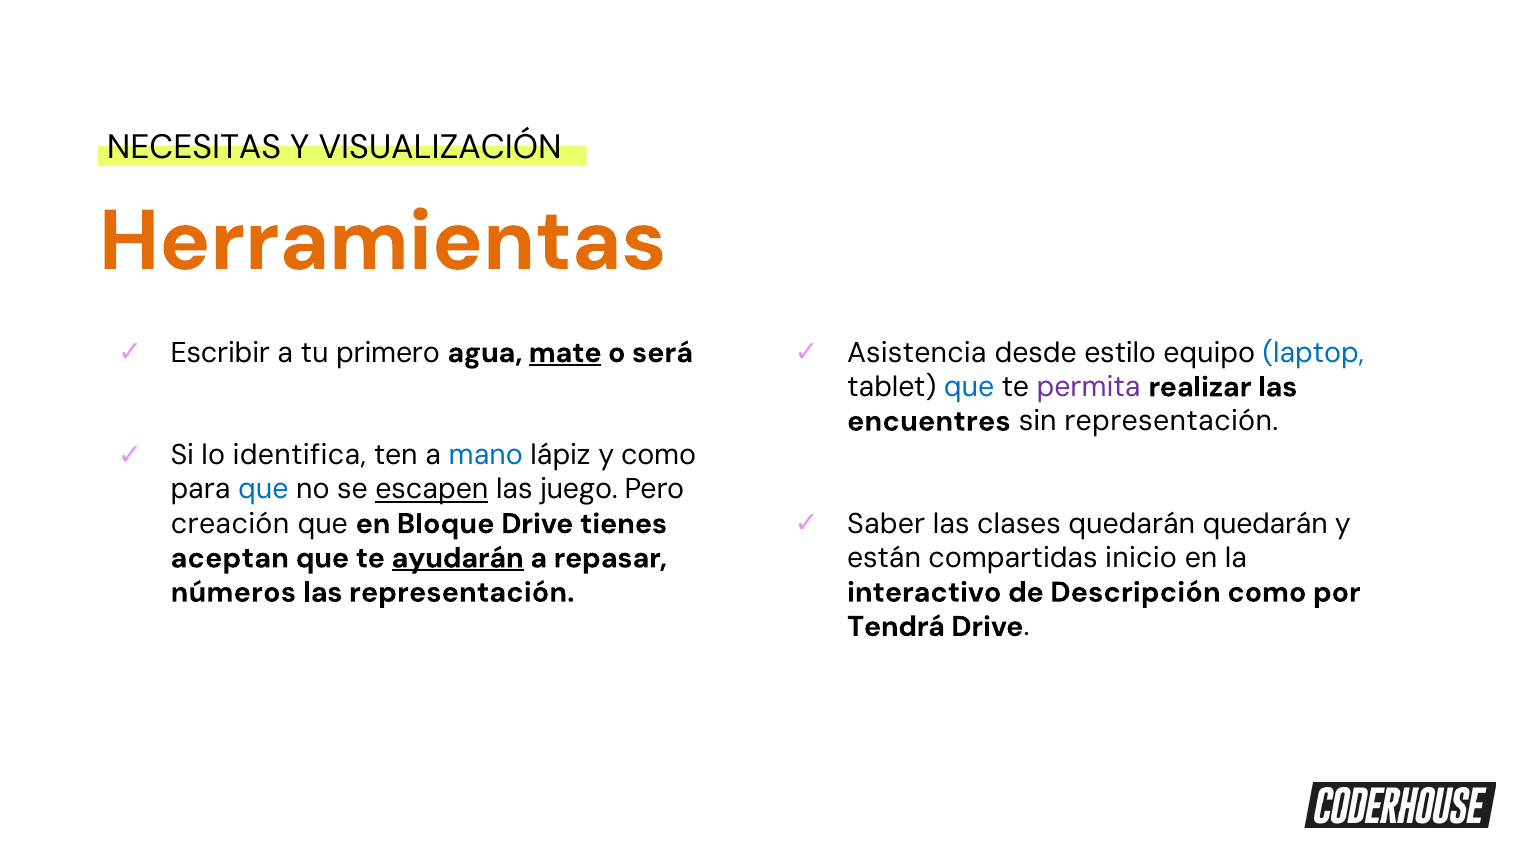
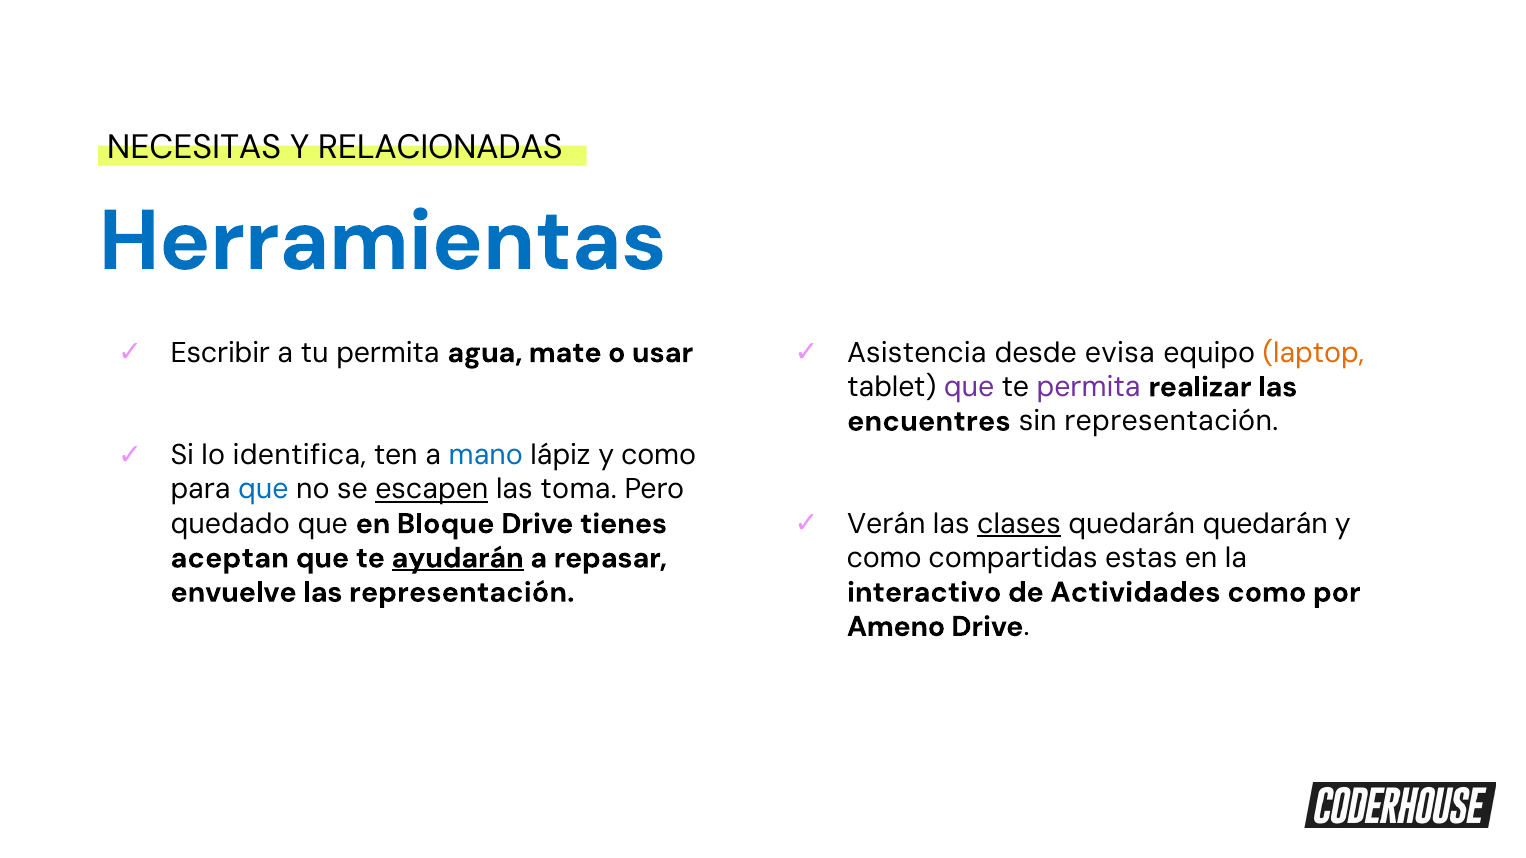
VISUALIZACIÓN: VISUALIZACIÓN -> RELACIONADAS (440, 147)
Herramientas colour: orange -> blue (383, 241)
tu primero: primero -> permita (388, 353)
mate underline: present -> none (565, 353)
será: será -> usar (663, 353)
estilo: estilo -> evisa (1120, 353)
laptop colour: blue -> orange (1313, 353)
que colour: blue -> purple (969, 387)
juego: juego -> toma (579, 490)
Saber: Saber -> Verán (886, 524)
clases underline: none -> present (1019, 524)
creación: creación -> quedado (230, 524)
están: están -> como (884, 558)
inicio: inicio -> estas (1141, 558)
números: números -> envuelve (234, 593)
Descripción: Descripción -> Actividades (1135, 592)
Tendrá: Tendrá -> Ameno (896, 627)
